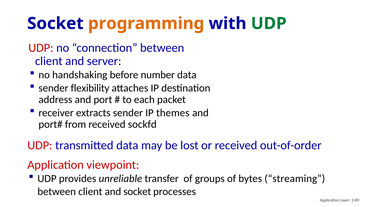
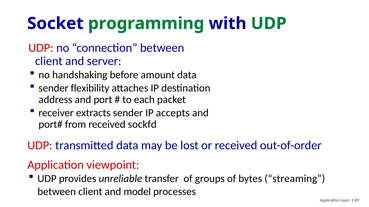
programming colour: orange -> green (146, 24)
number: number -> amount (158, 75)
themes: themes -> accepts (173, 113)
and socket: socket -> model (137, 192)
